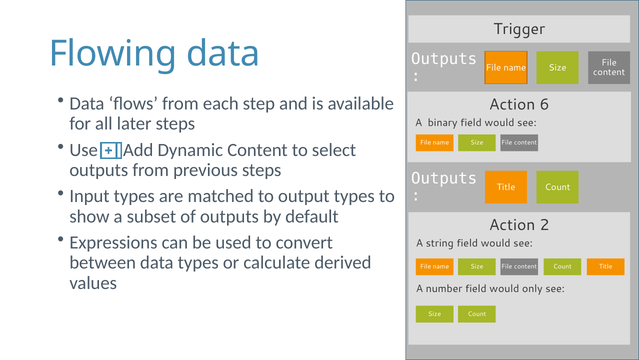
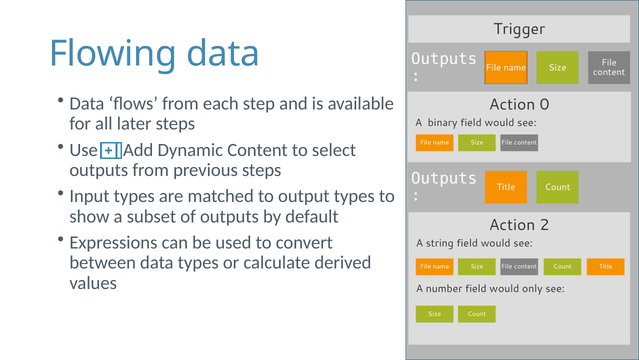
6: 6 -> 0 (545, 105)
